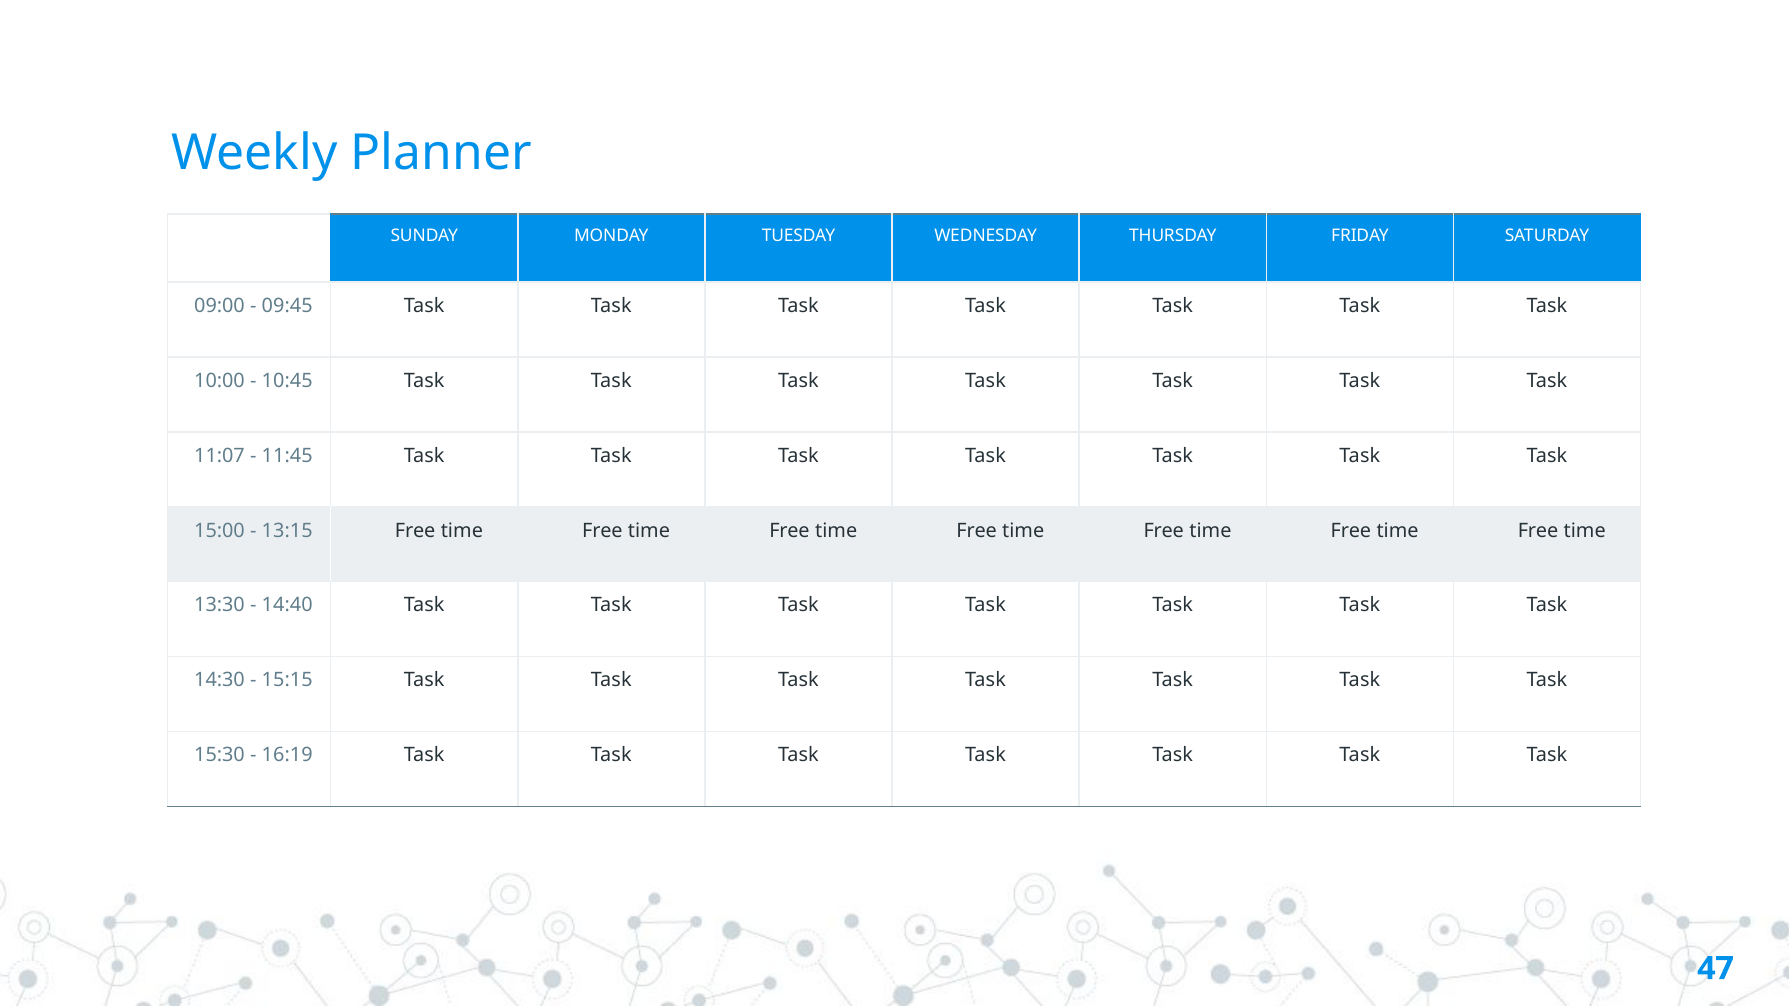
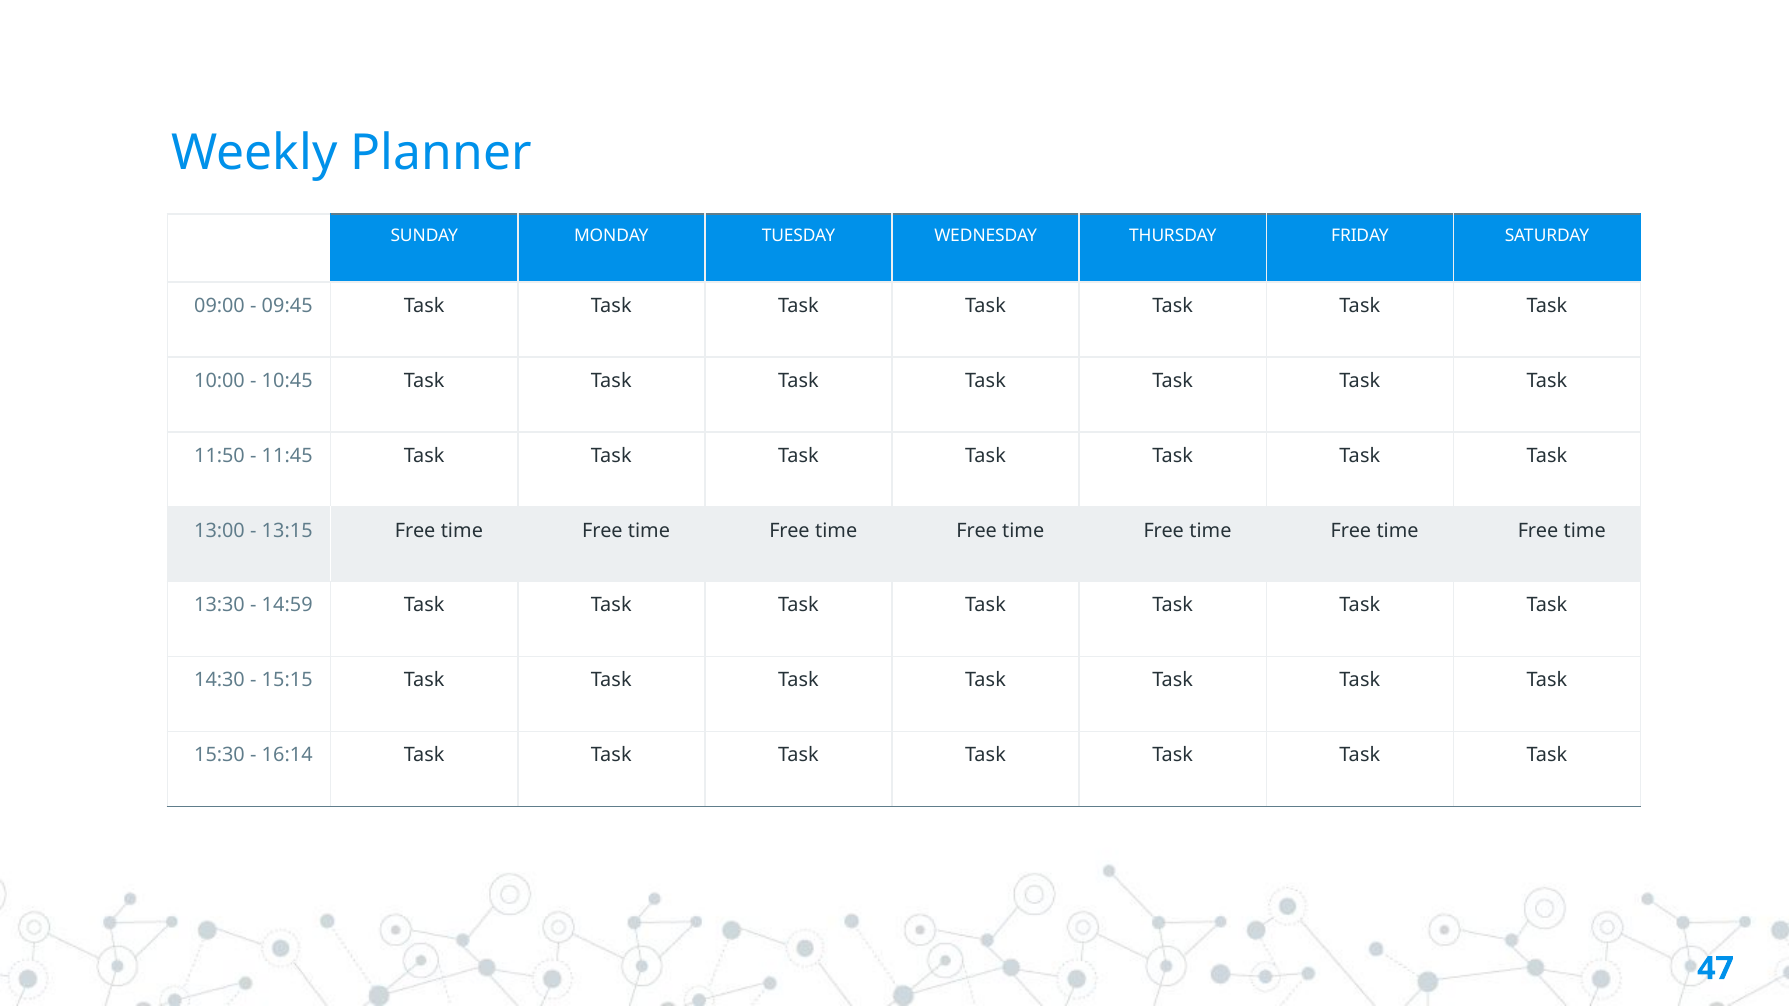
11:07: 11:07 -> 11:50 (220, 456)
15:00: 15:00 -> 13:00 (220, 531)
14:40: 14:40 -> 14:59 (287, 606)
16:19: 16:19 -> 16:14 (287, 756)
